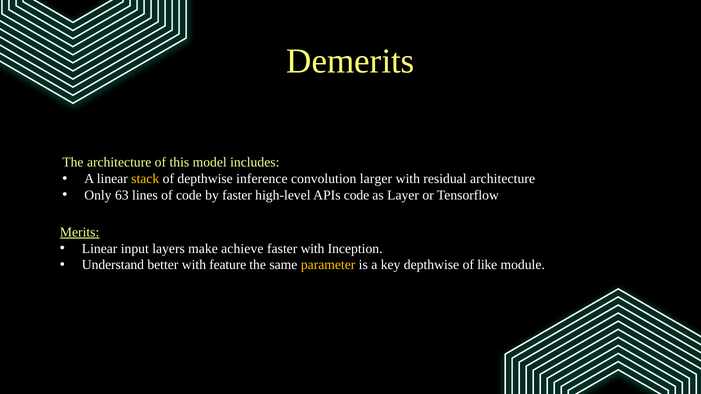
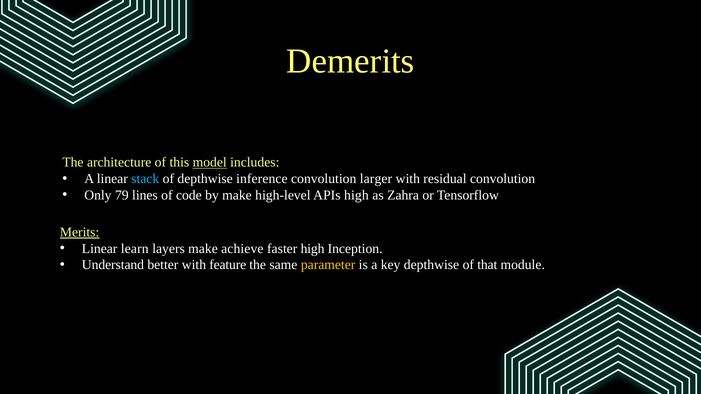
model underline: none -> present (210, 163)
stack colour: yellow -> light blue (145, 179)
residual architecture: architecture -> convolution (503, 179)
63: 63 -> 79 (122, 195)
by faster: faster -> make (237, 195)
APIs code: code -> high (356, 195)
Layer: Layer -> Zahra (403, 195)
input: input -> learn (135, 249)
faster with: with -> high (313, 249)
like: like -> that (487, 265)
